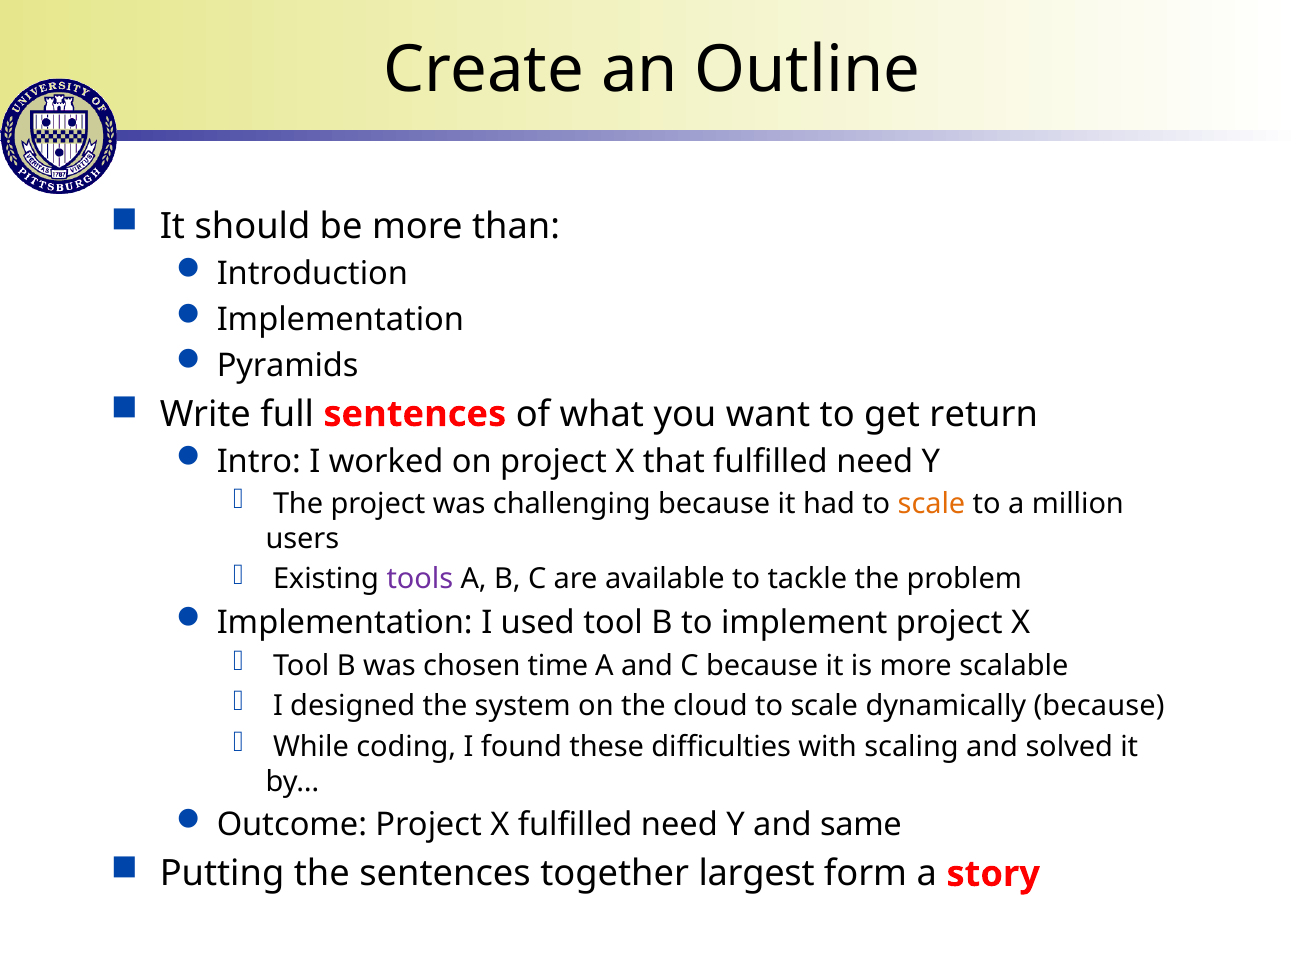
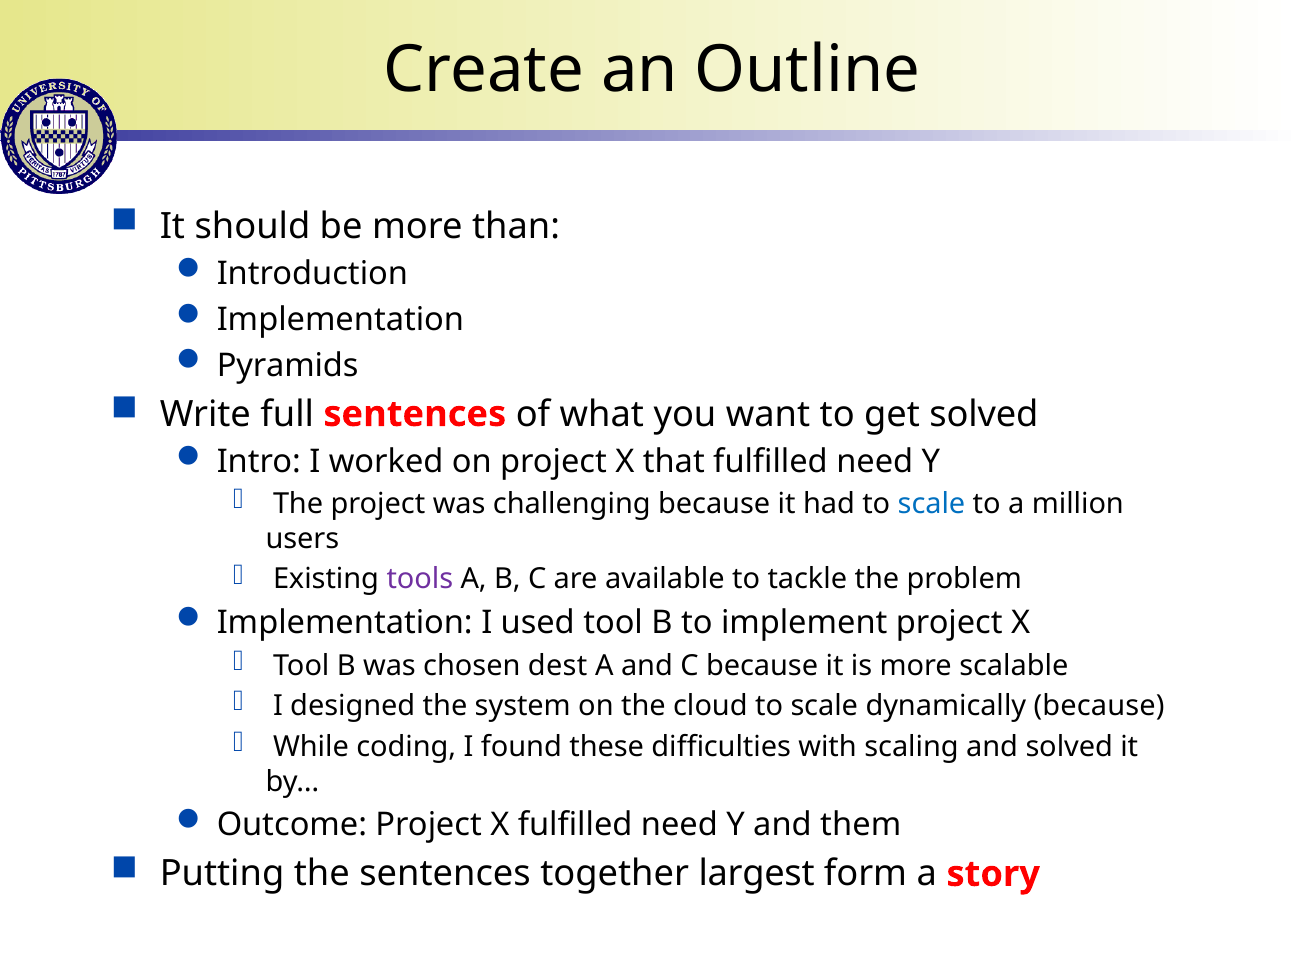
get return: return -> solved (984, 414)
scale colour: orange -> blue (932, 504)
time: time -> dest (558, 666)
same: same -> them (861, 825)
